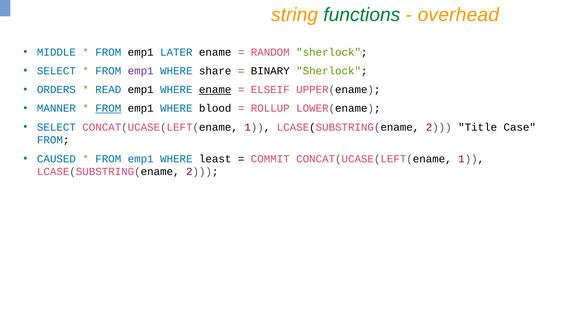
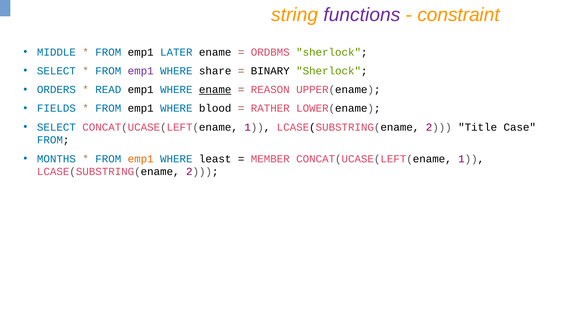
functions colour: green -> purple (362, 15)
overhead: overhead -> constraint (459, 15)
RANDOM: RANDOM -> ORDBMS (270, 52)
ELSEIF: ELSEIF -> REASON (270, 90)
MANNER: MANNER -> FIELDS (56, 108)
FROM underline: present -> none (108, 108)
ROLLUP: ROLLUP -> RATHER (270, 108)
CAUSED: CAUSED -> MONTHS (56, 159)
emp1 colour: blue -> orange (141, 159)
COMMIT: COMMIT -> MEMBER (270, 159)
